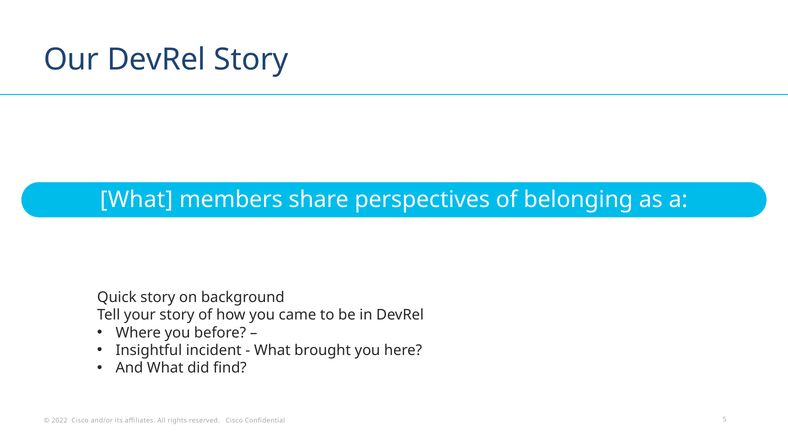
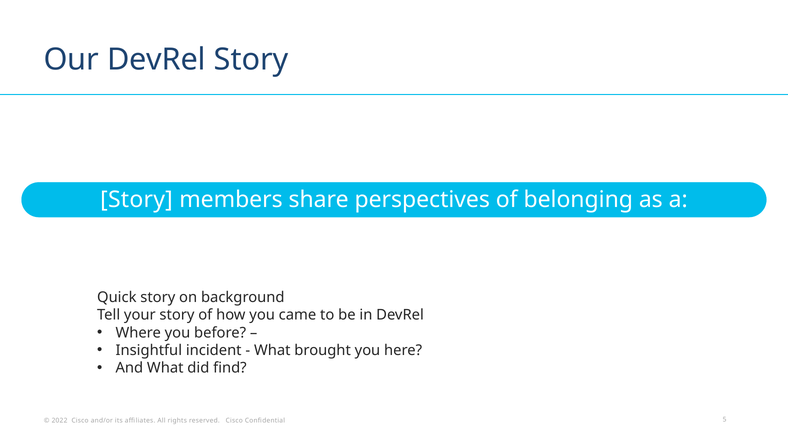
What: What -> Story (136, 200)
